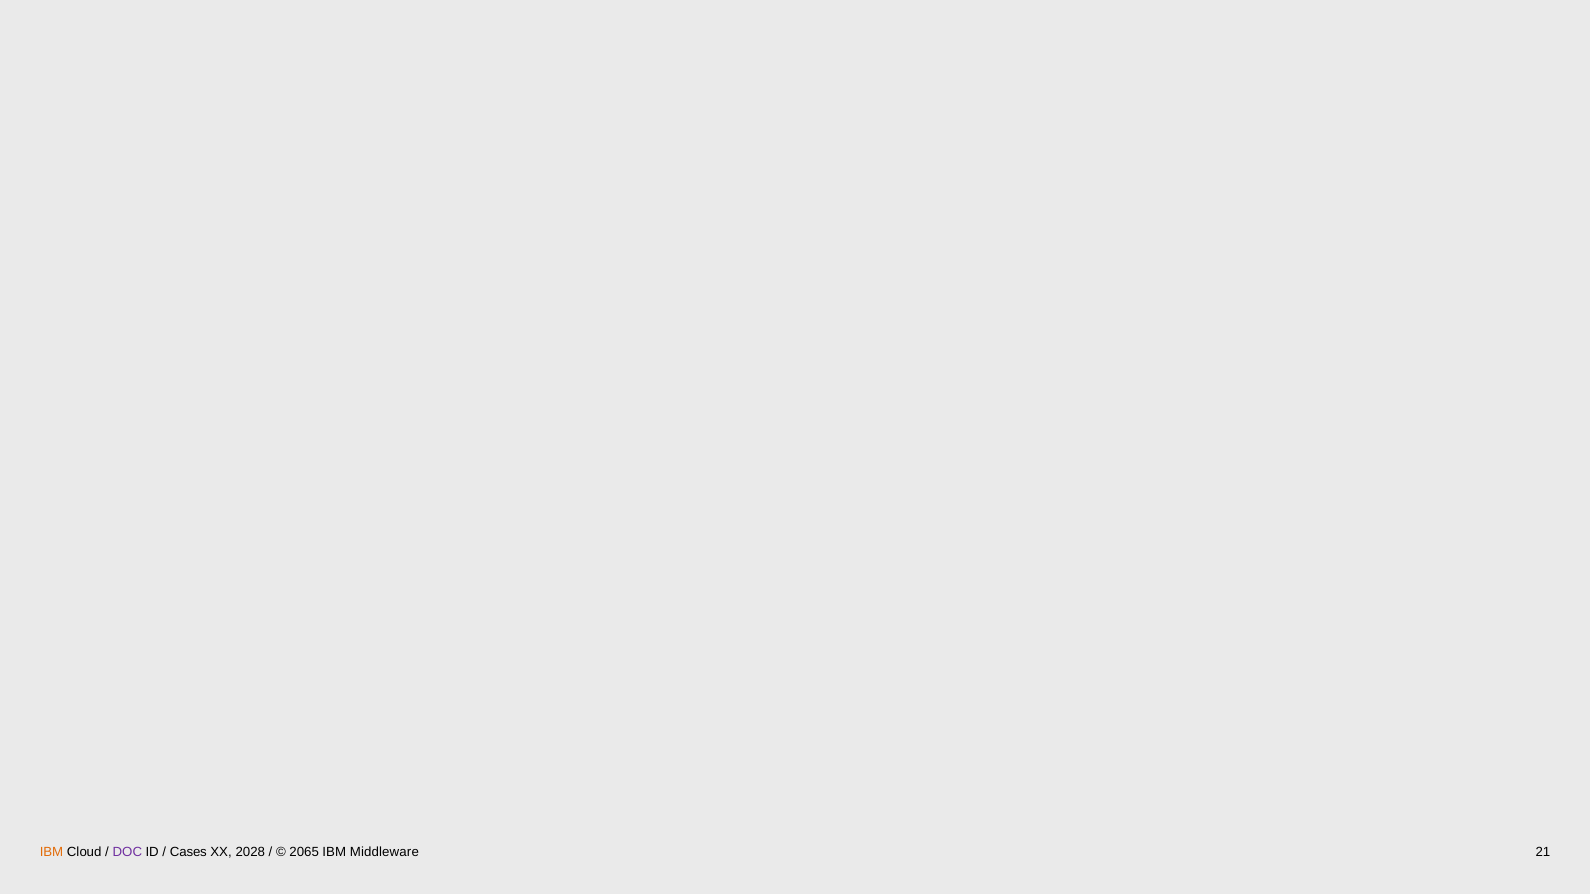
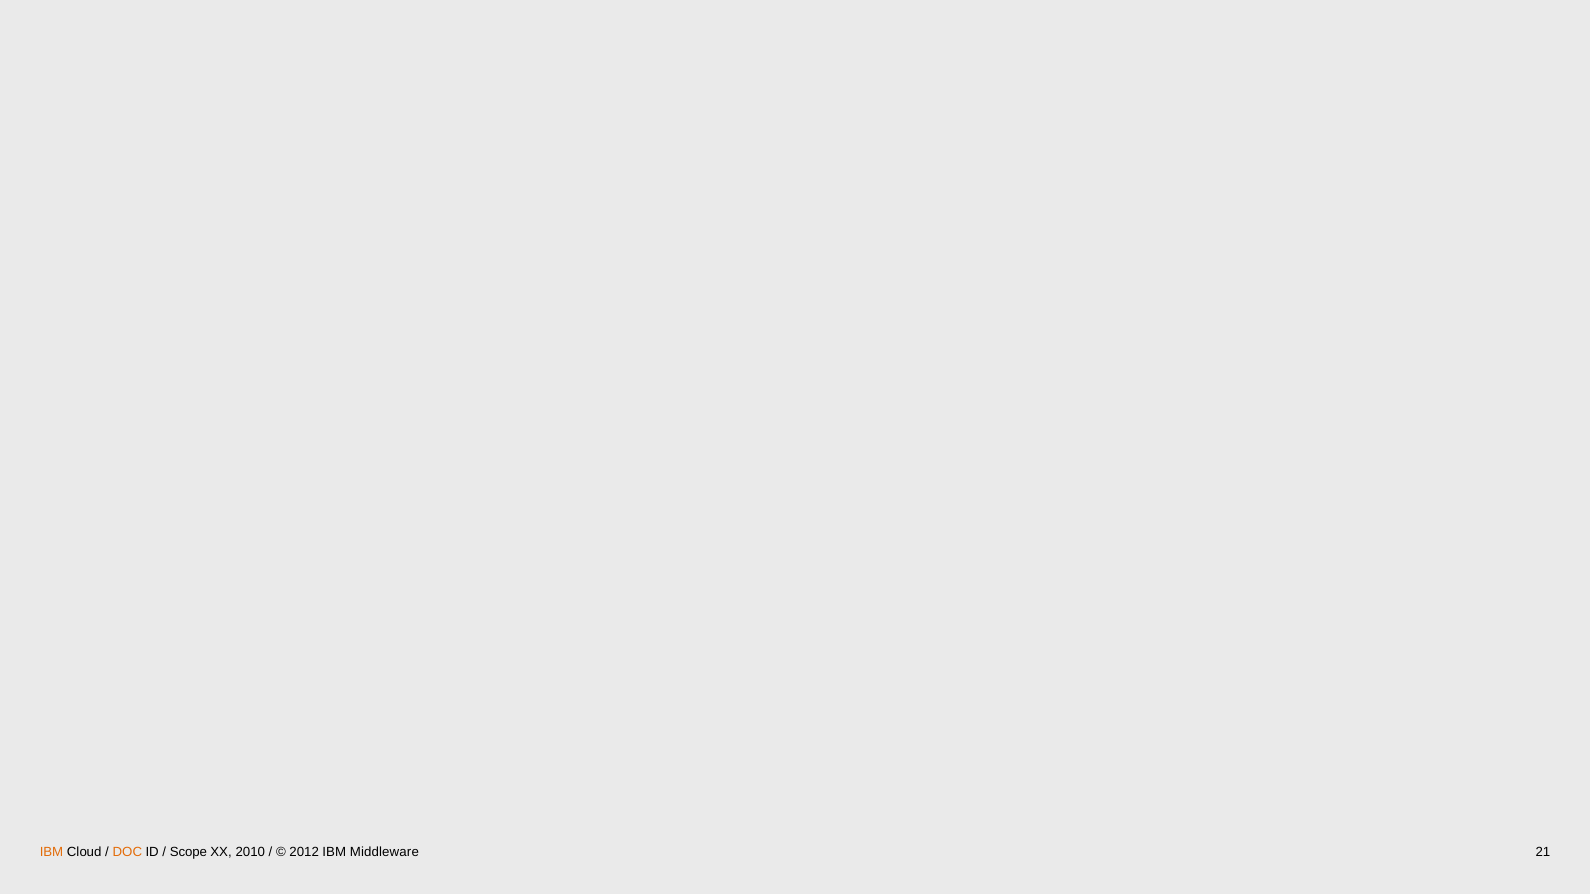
DOC colour: purple -> orange (127, 852)
Cases: Cases -> Scope (188, 852)
2028: 2028 -> 2010 (250, 852)
2065: 2065 -> 2012 (304, 852)
